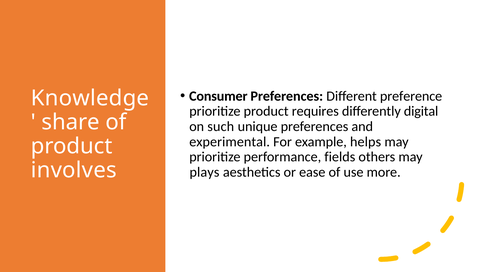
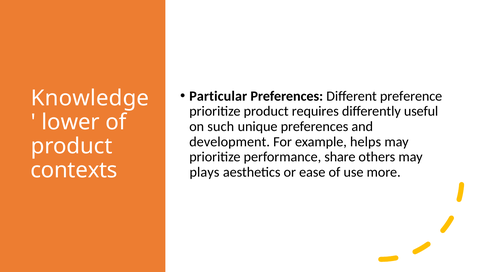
Consumer: Consumer -> Particular (218, 96)
digital: digital -> useful (421, 111)
share: share -> lower (71, 122)
experimental: experimental -> development (230, 142)
fields: fields -> share (340, 157)
involves: involves -> contexts (74, 170)
